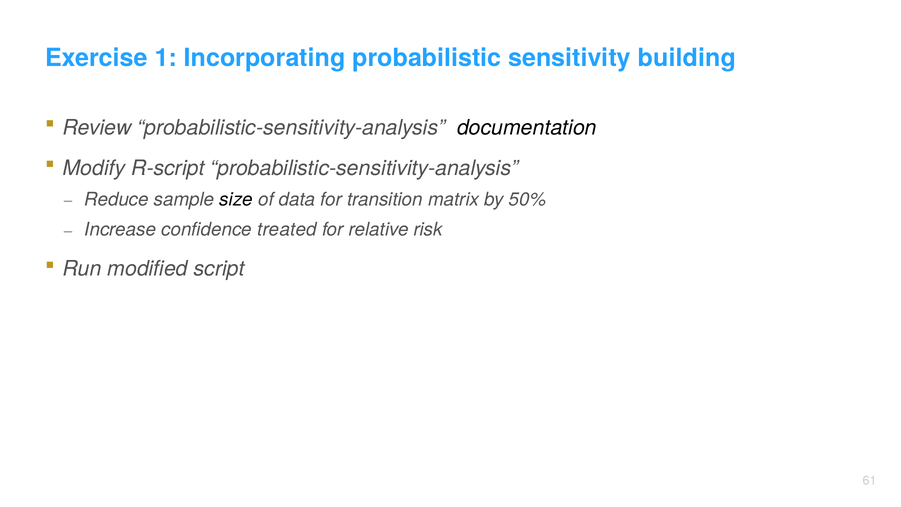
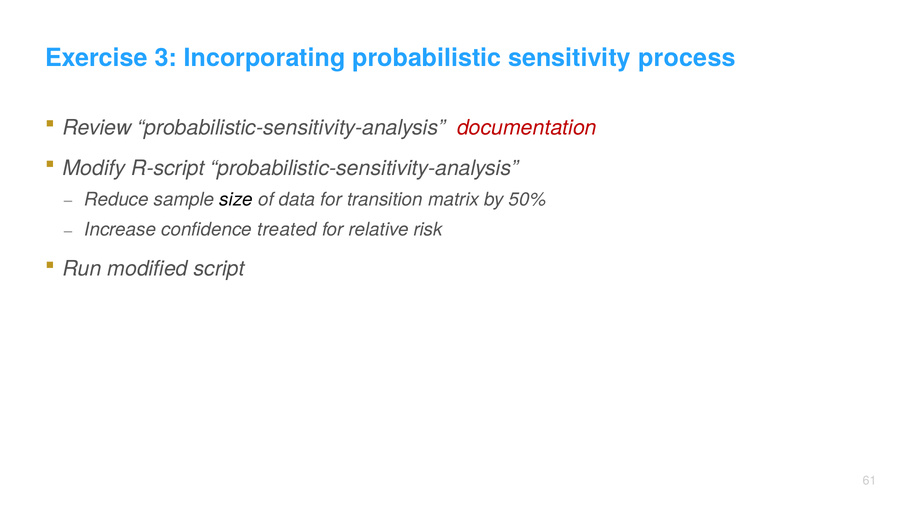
1: 1 -> 3 (166, 58)
building: building -> process (687, 58)
documentation colour: black -> red (527, 128)
